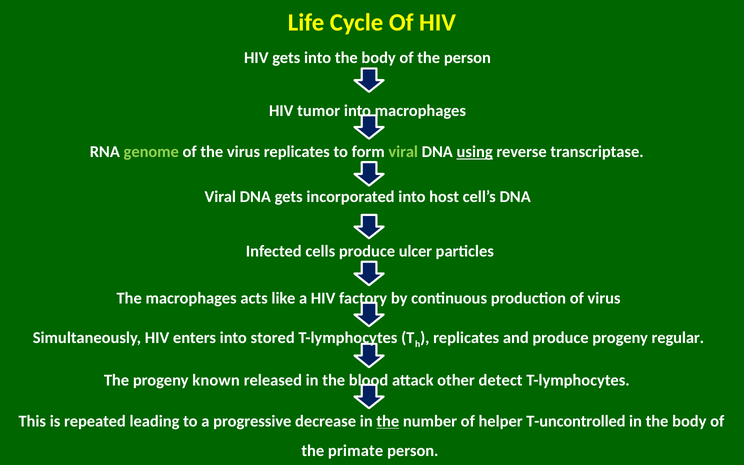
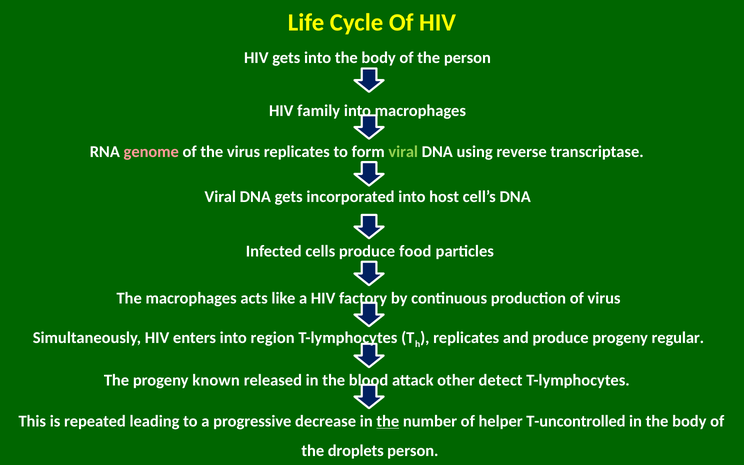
tumor: tumor -> family (319, 111)
genome colour: light green -> pink (151, 152)
using underline: present -> none (475, 152)
ulcer: ulcer -> food (415, 251)
stored: stored -> region (273, 338)
primate: primate -> droplets (356, 451)
